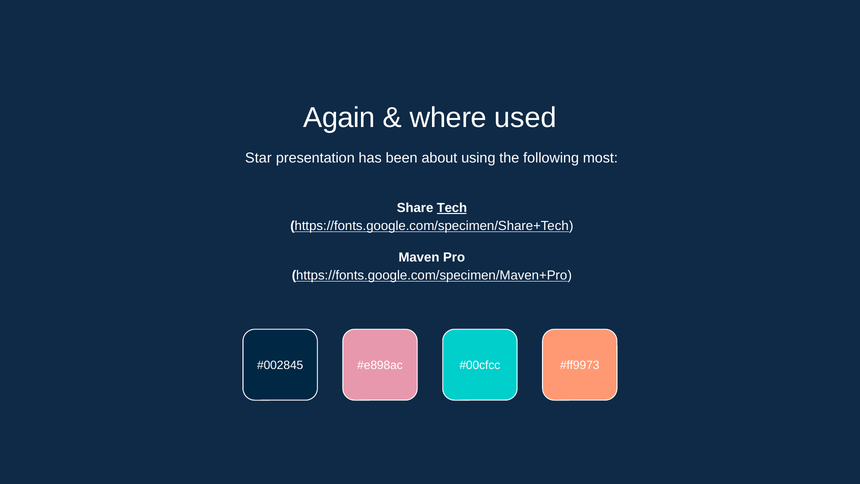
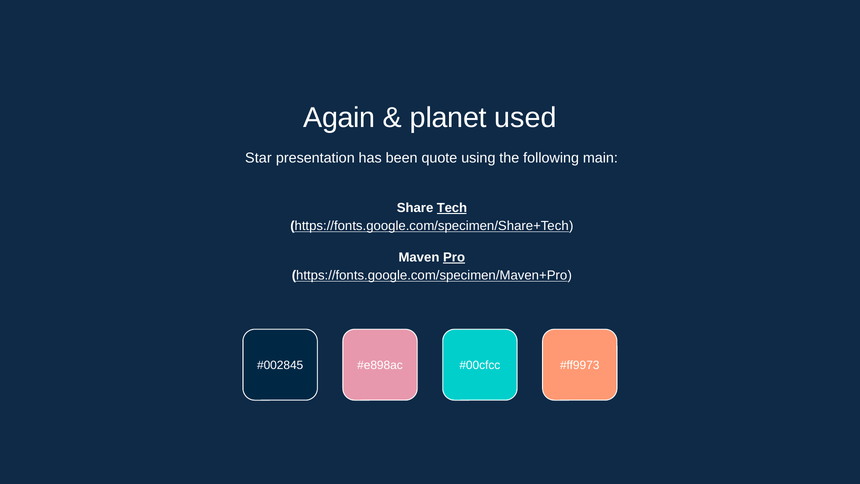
where: where -> planet (448, 118)
about: about -> quote (439, 158)
most: most -> main (600, 158)
Pro underline: none -> present (454, 257)
